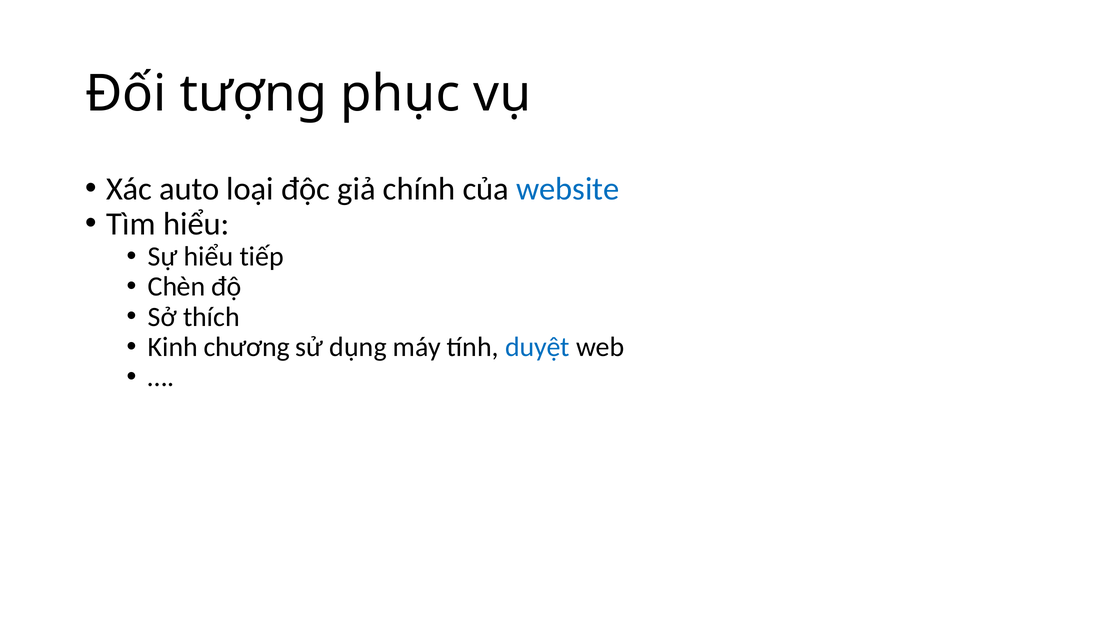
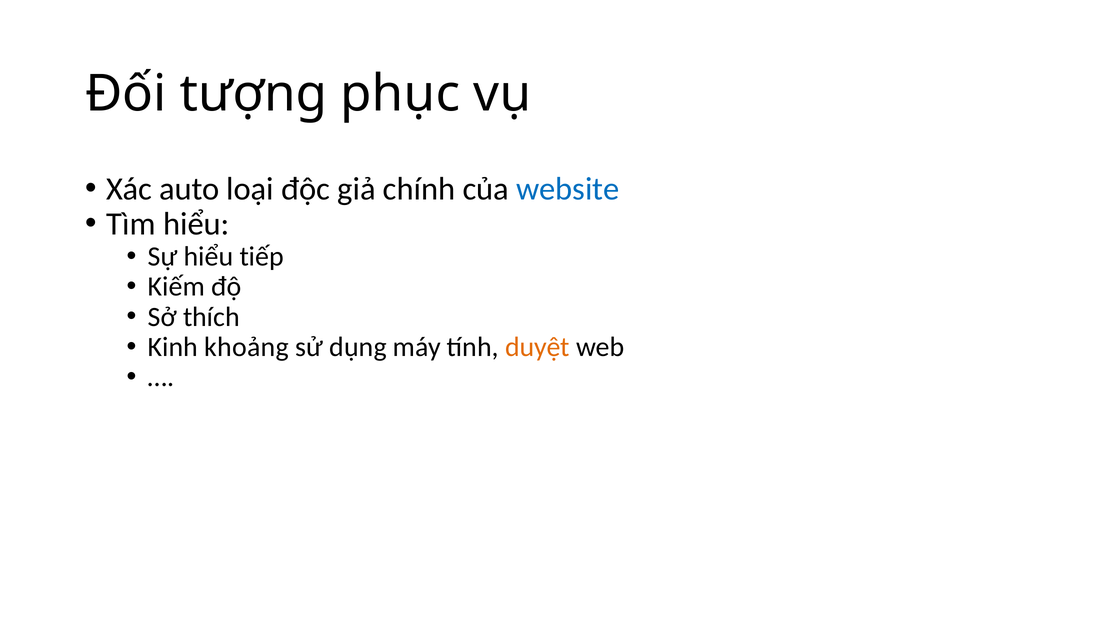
Chèn: Chèn -> Kiếm (176, 287)
chương: chương -> khoảng (247, 347)
duyệt colour: blue -> orange (537, 347)
